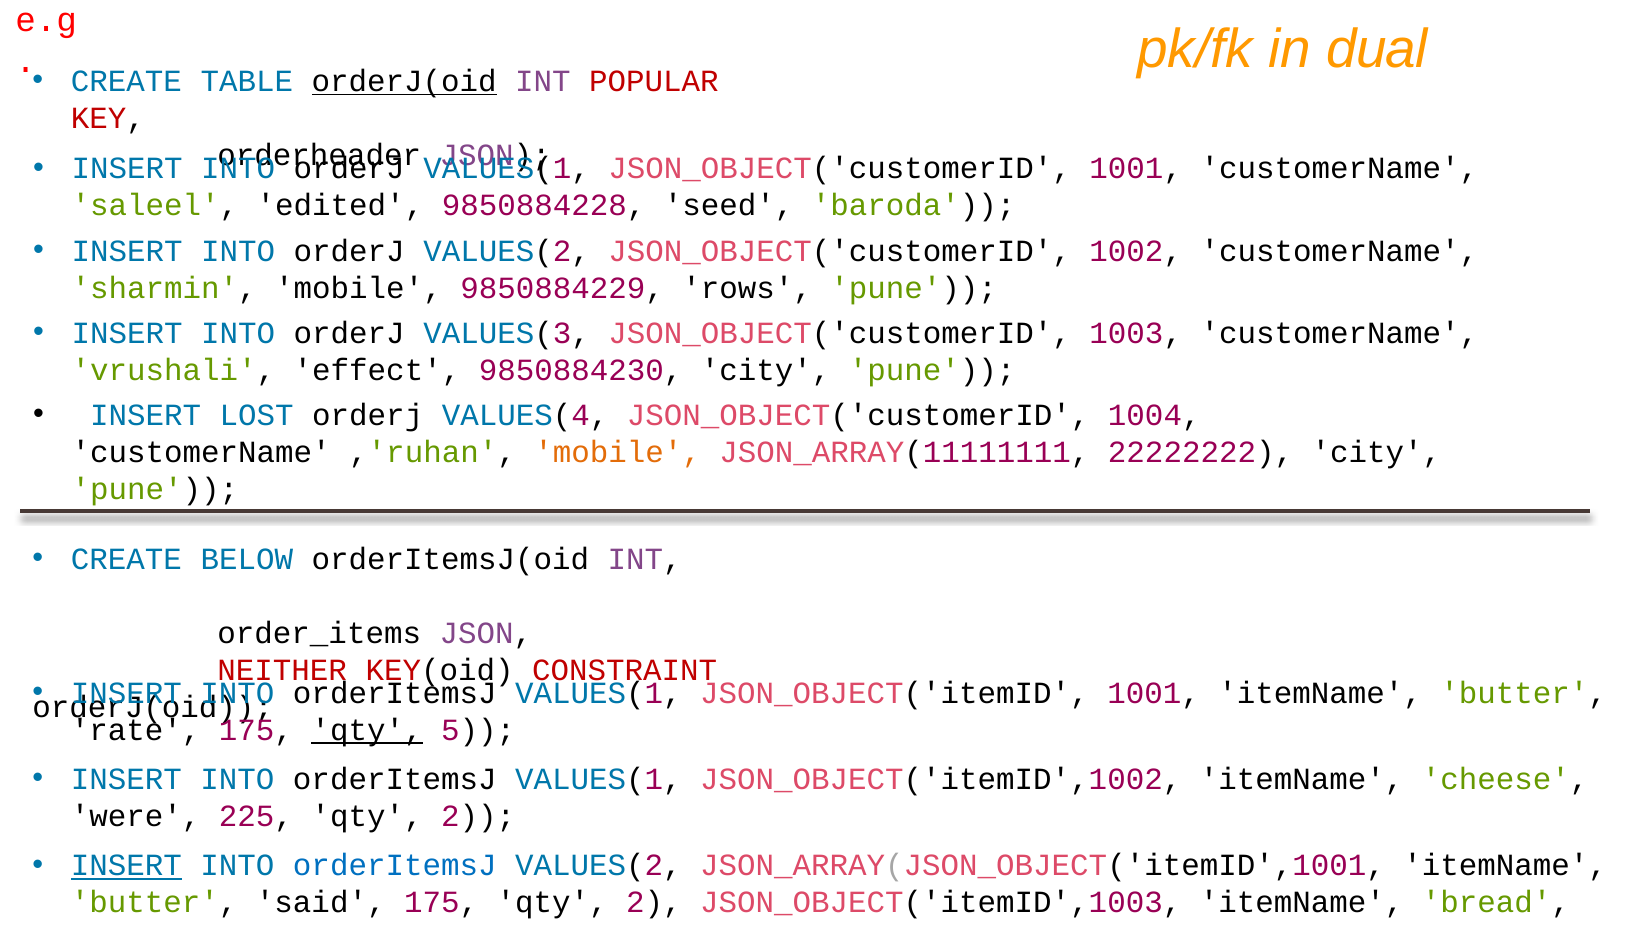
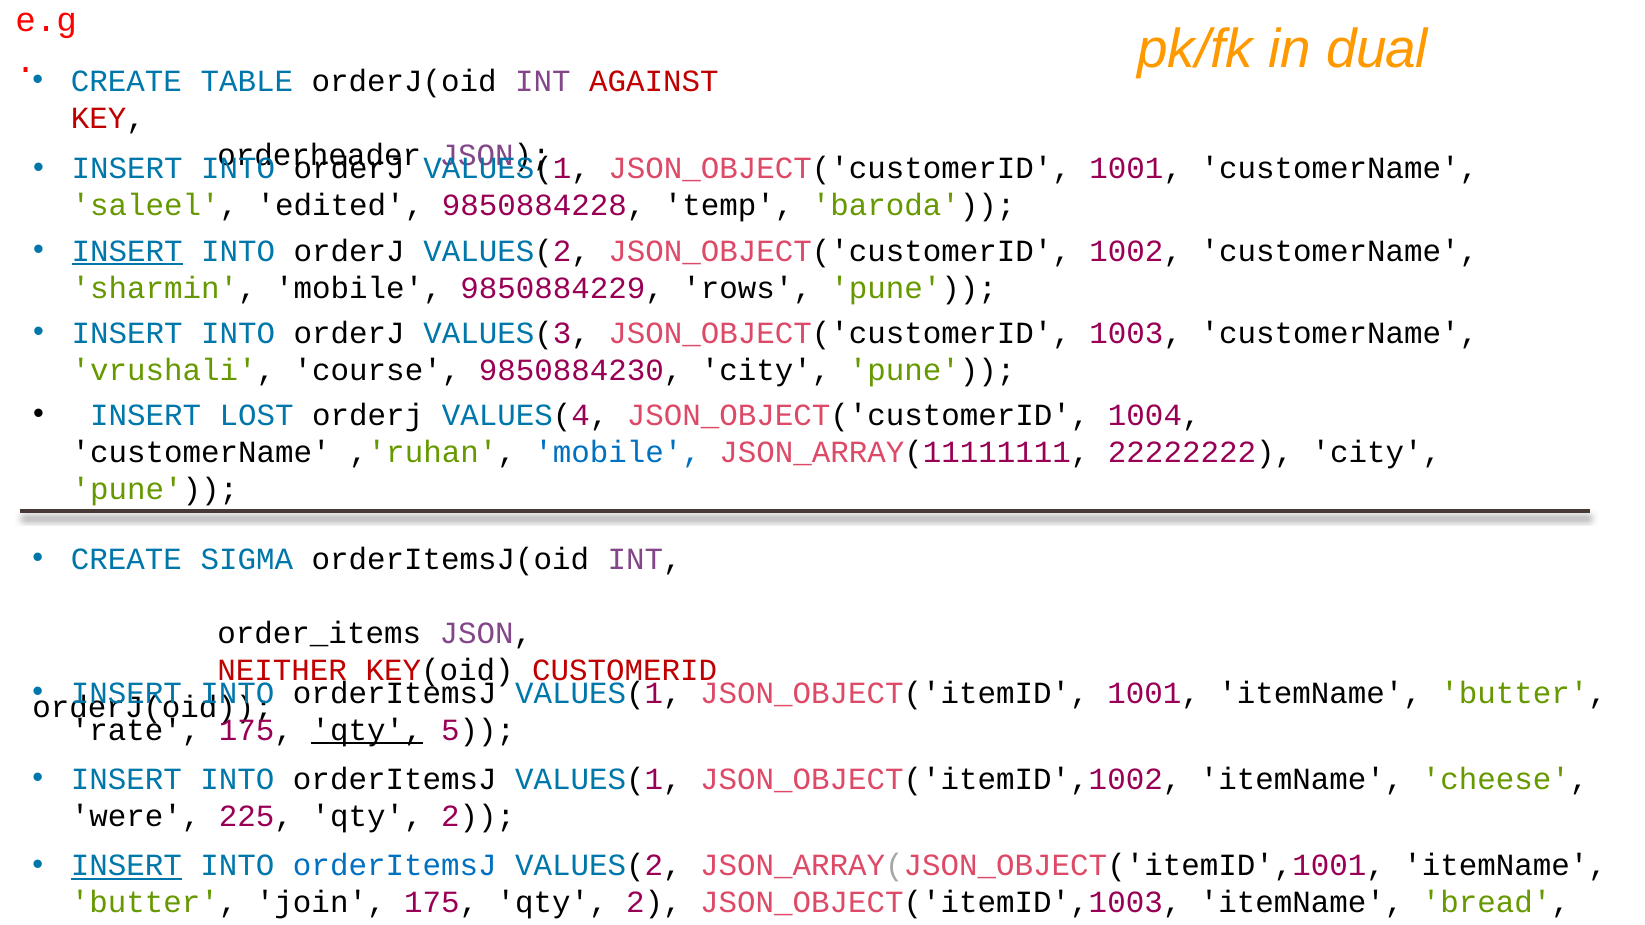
orderJ(oid underline: present -> none (404, 81)
POPULAR: POPULAR -> AGAINST (654, 81)
seed: seed -> temp (729, 206)
INSERT underline: none -> present (127, 251)
effect: effect -> course (377, 370)
mobile colour: orange -> blue (618, 452)
BELOW: BELOW -> SIGMA (247, 559)
CONSTRAINT: CONSTRAINT -> CUSTOMERID (625, 670)
said: said -> join (321, 903)
